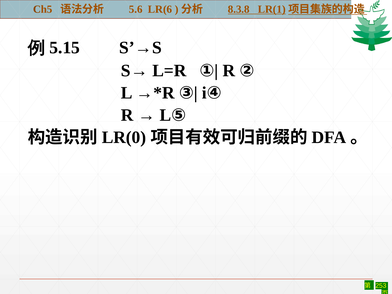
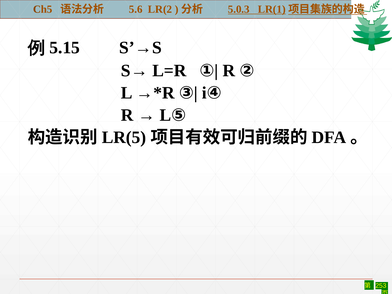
LR(6: LR(6 -> LR(2 (160, 9)
8.3.8: 8.3.8 -> 5.0.3 (239, 9)
LR(0: LR(0 -> LR(5 (124, 137)
